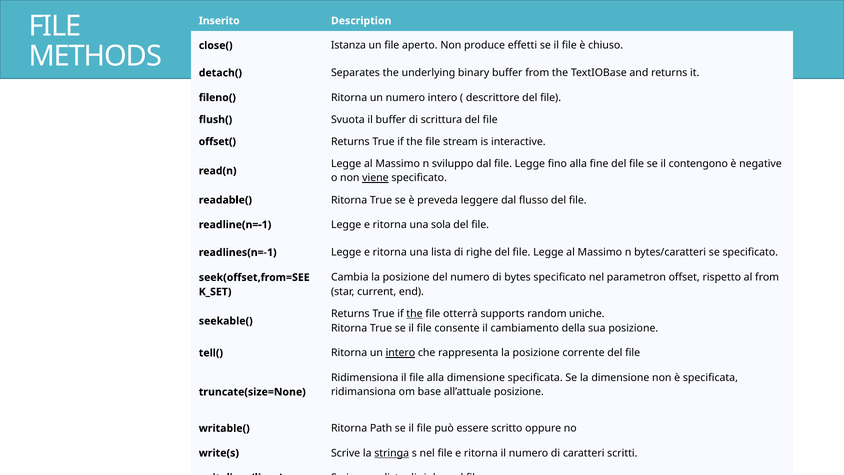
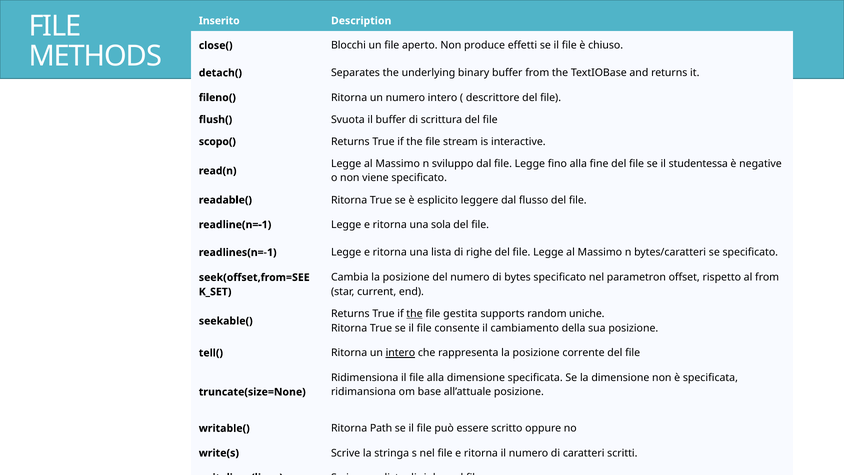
Istanza: Istanza -> Blocchi (348, 45)
offset(: offset( -> scopo( (217, 142)
contengono: contengono -> studentessa (698, 164)
viene underline: present -> none (375, 178)
preveda: preveda -> esplicito (438, 200)
otterrà: otterrà -> gestita (460, 314)
stringa underline: present -> none (392, 453)
